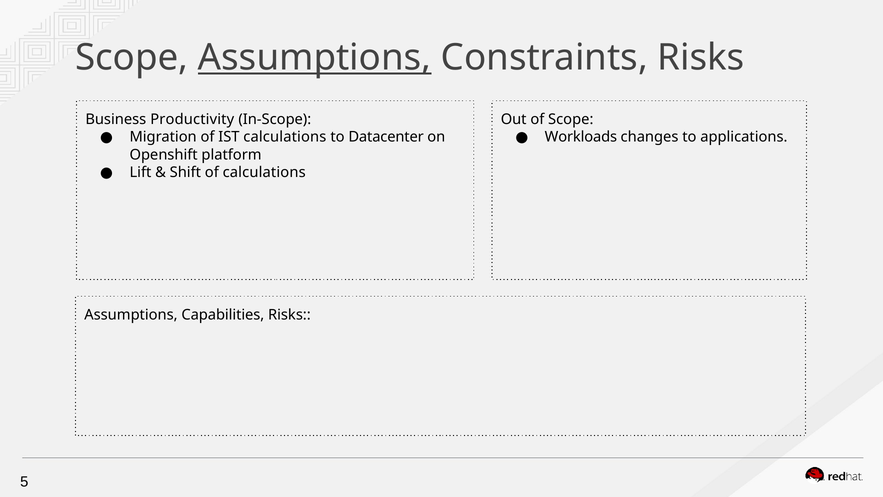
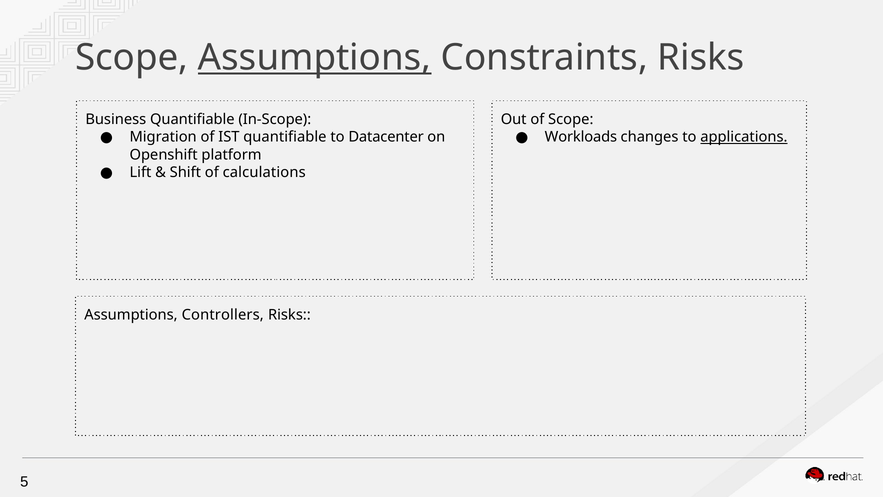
Business Productivity: Productivity -> Quantifiable (192, 119)
IST calculations: calculations -> quantifiable (285, 137)
applications underline: none -> present (744, 137)
Capabilities: Capabilities -> Controllers (223, 315)
